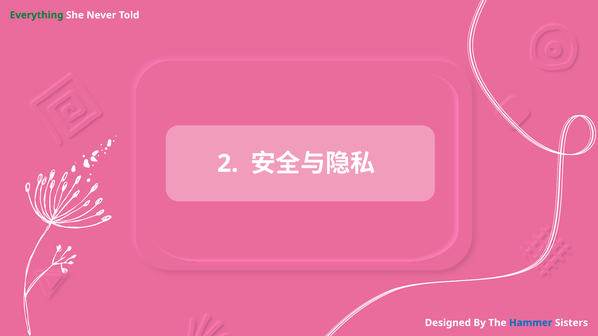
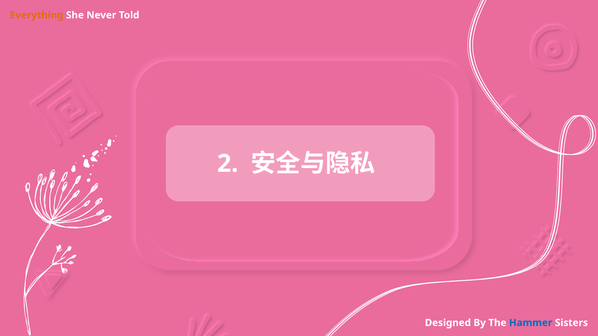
Everything colour: green -> orange (37, 15)
